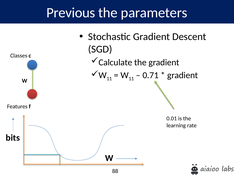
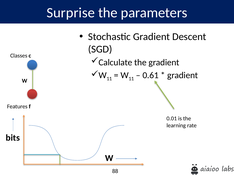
Previous: Previous -> Surprise (71, 13)
0.71: 0.71 -> 0.61 (151, 75)
